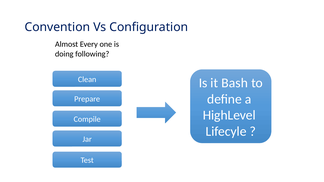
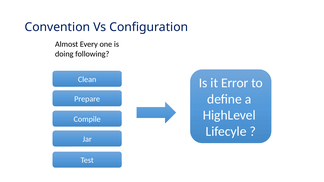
Bash: Bash -> Error (235, 83)
